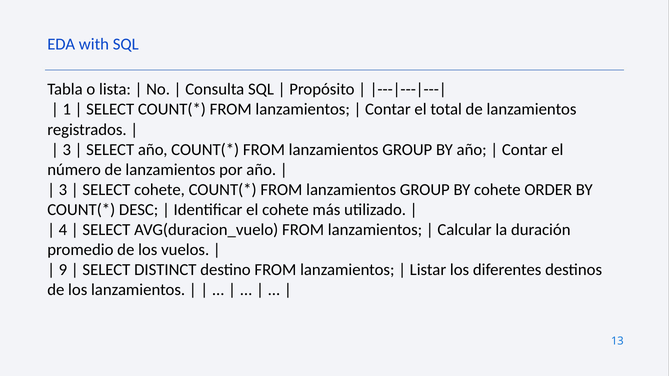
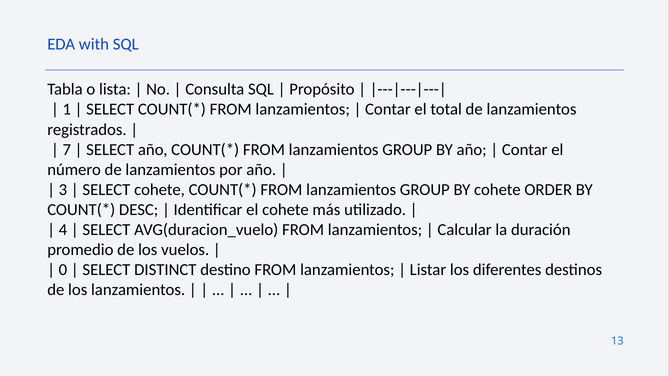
3: 3 -> 7 (67, 150)
9: 9 -> 0 (63, 270)
